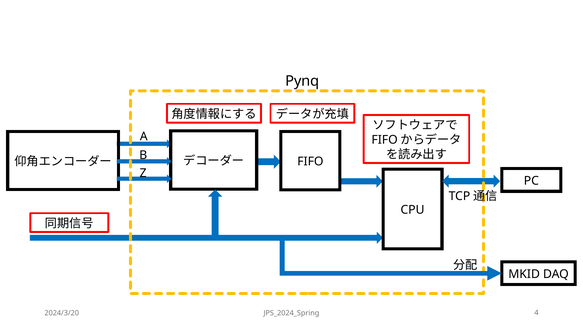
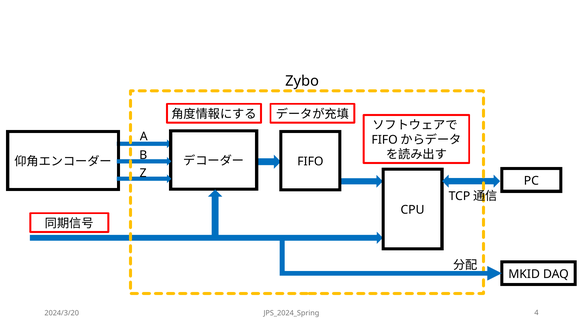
Pynq: Pynq -> Zybo (302, 81)
